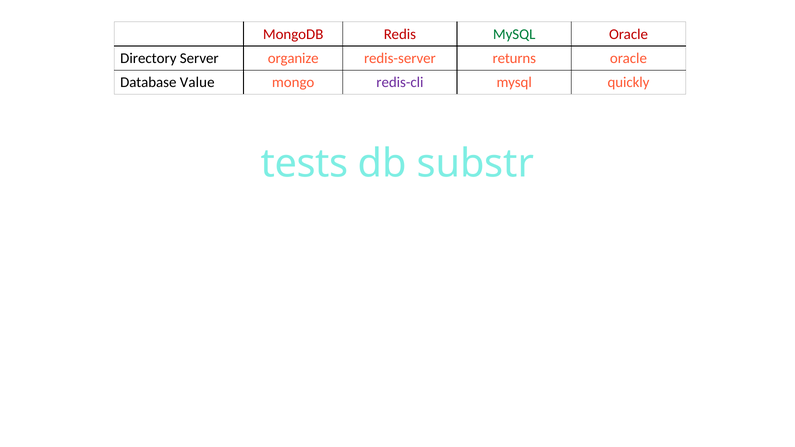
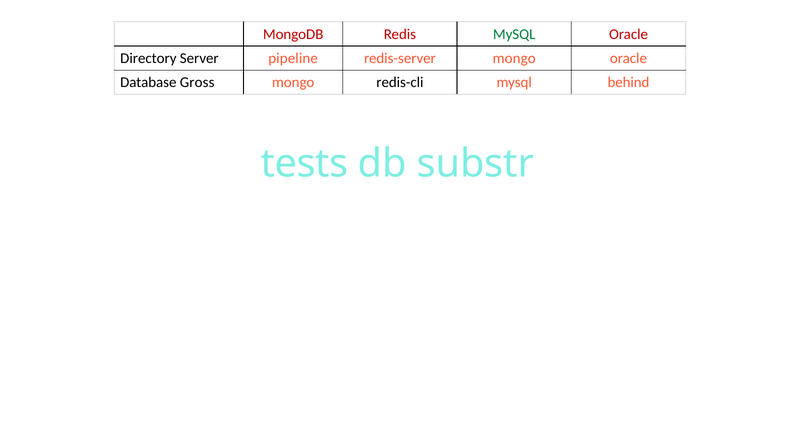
organize: organize -> pipeline (293, 58)
redis-server returns: returns -> mongo (514, 58)
Value: Value -> Gross (197, 82)
redis-cli colour: purple -> black (400, 82)
quickly: quickly -> behind (628, 82)
